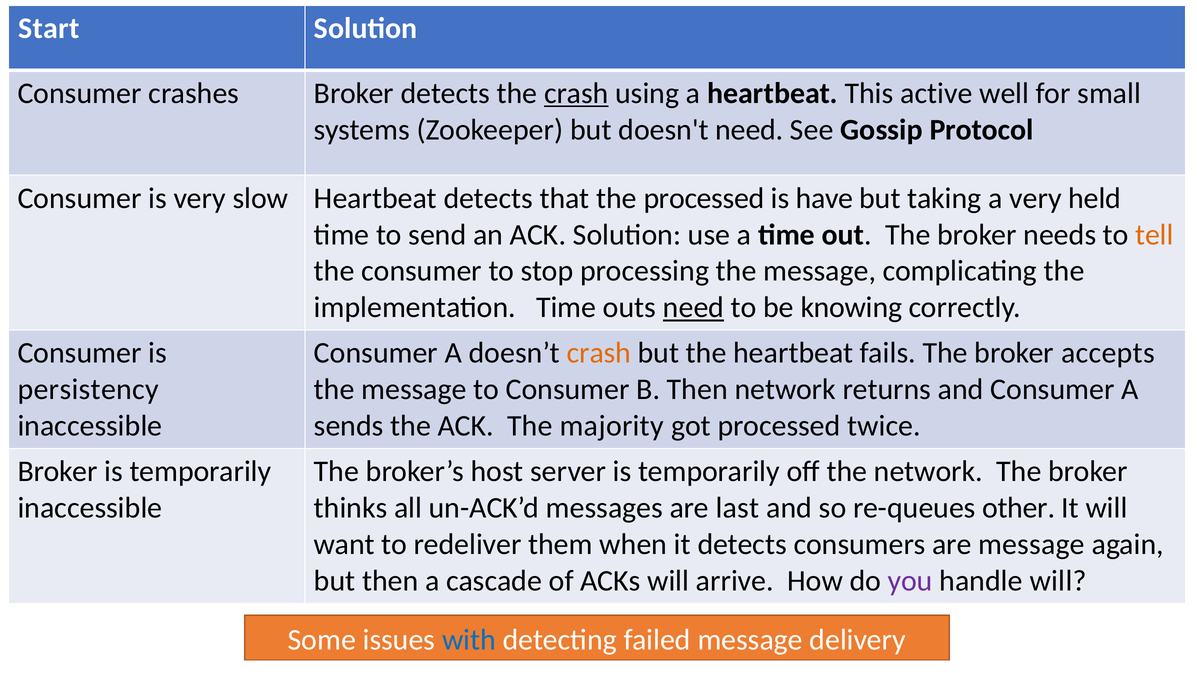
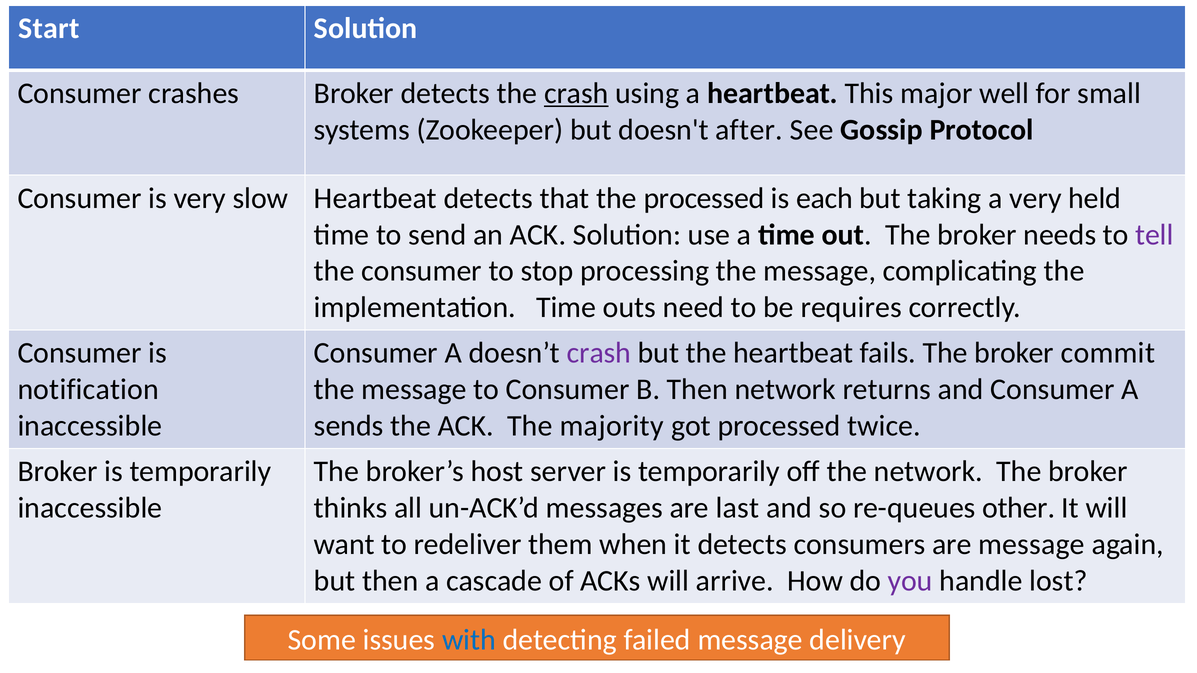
active: active -> major (936, 93)
doesn't need: need -> after (749, 130)
have: have -> each (824, 198)
tell colour: orange -> purple (1154, 235)
need underline: present -> none (694, 308)
knowing: knowing -> requires (851, 308)
crash colour: orange -> purple (599, 353)
accepts: accepts -> commit (1108, 353)
persistency: persistency -> notification (88, 390)
handle will: will -> lost (1058, 581)
